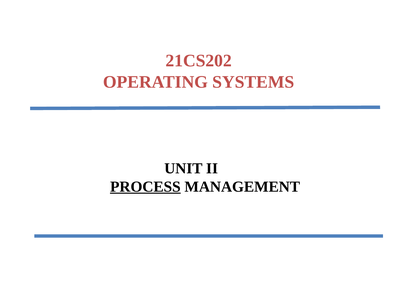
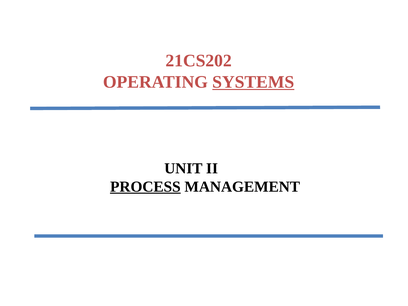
SYSTEMS underline: none -> present (253, 82)
